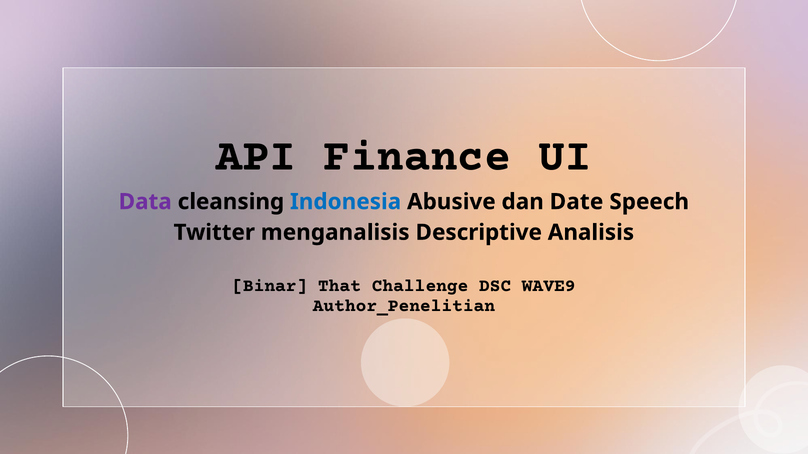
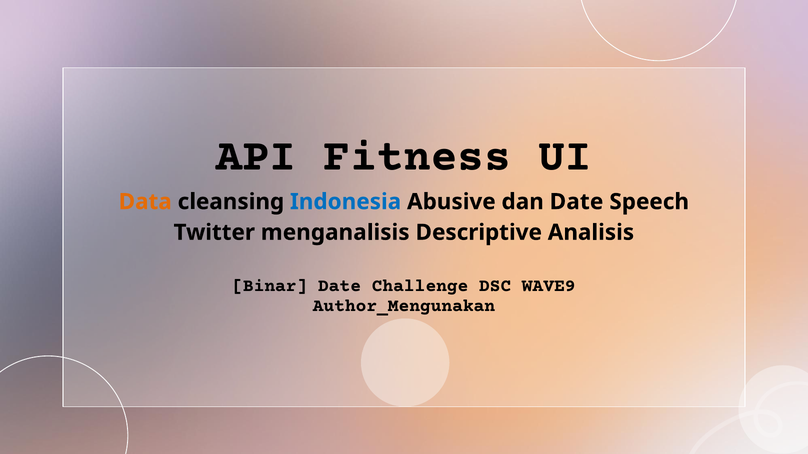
Finance: Finance -> Fitness (417, 155)
Data colour: purple -> orange (145, 202)
Binar That: That -> Date (339, 285)
Author_Penelitian: Author_Penelitian -> Author_Mengunakan (404, 306)
